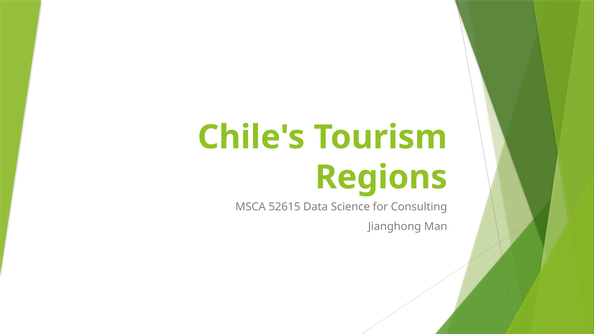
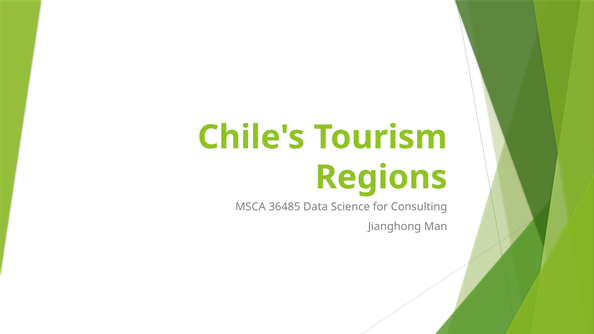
52615: 52615 -> 36485 (285, 207)
